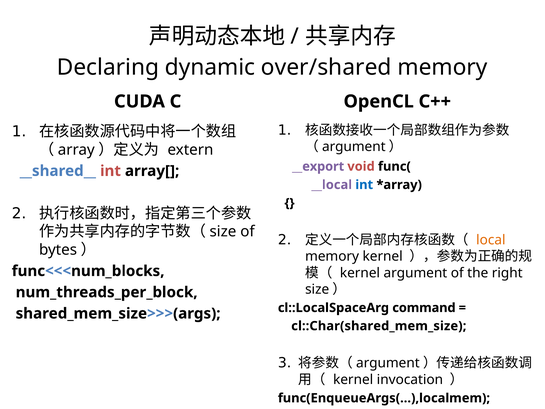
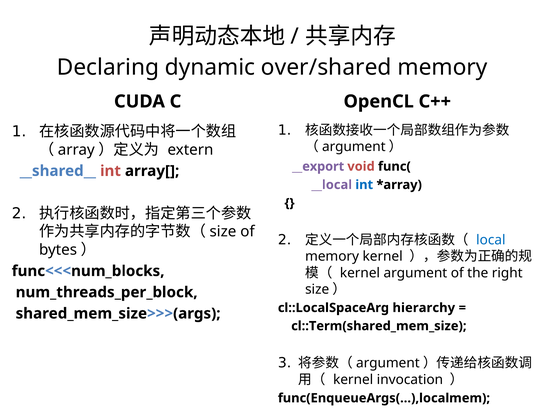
local colour: orange -> blue (491, 240)
command: command -> hierarchy (424, 308)
cl::Char(shared_mem_size: cl::Char(shared_mem_size -> cl::Term(shared_mem_size (379, 326)
